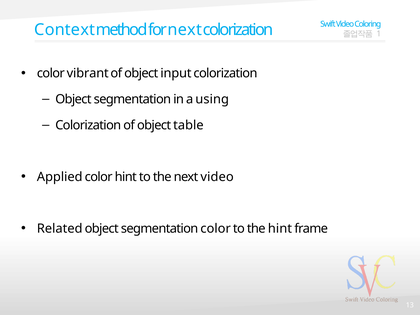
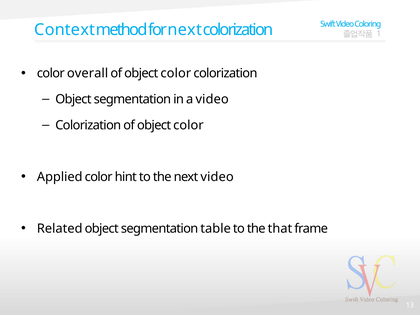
vibrant: vibrant -> overall (88, 73)
input: input -> color (176, 73)
a using: using -> video (212, 99)
Colorization of object table: table -> color (188, 125)
segmentation color: color -> table (216, 229)
the hint: hint -> that (280, 229)
